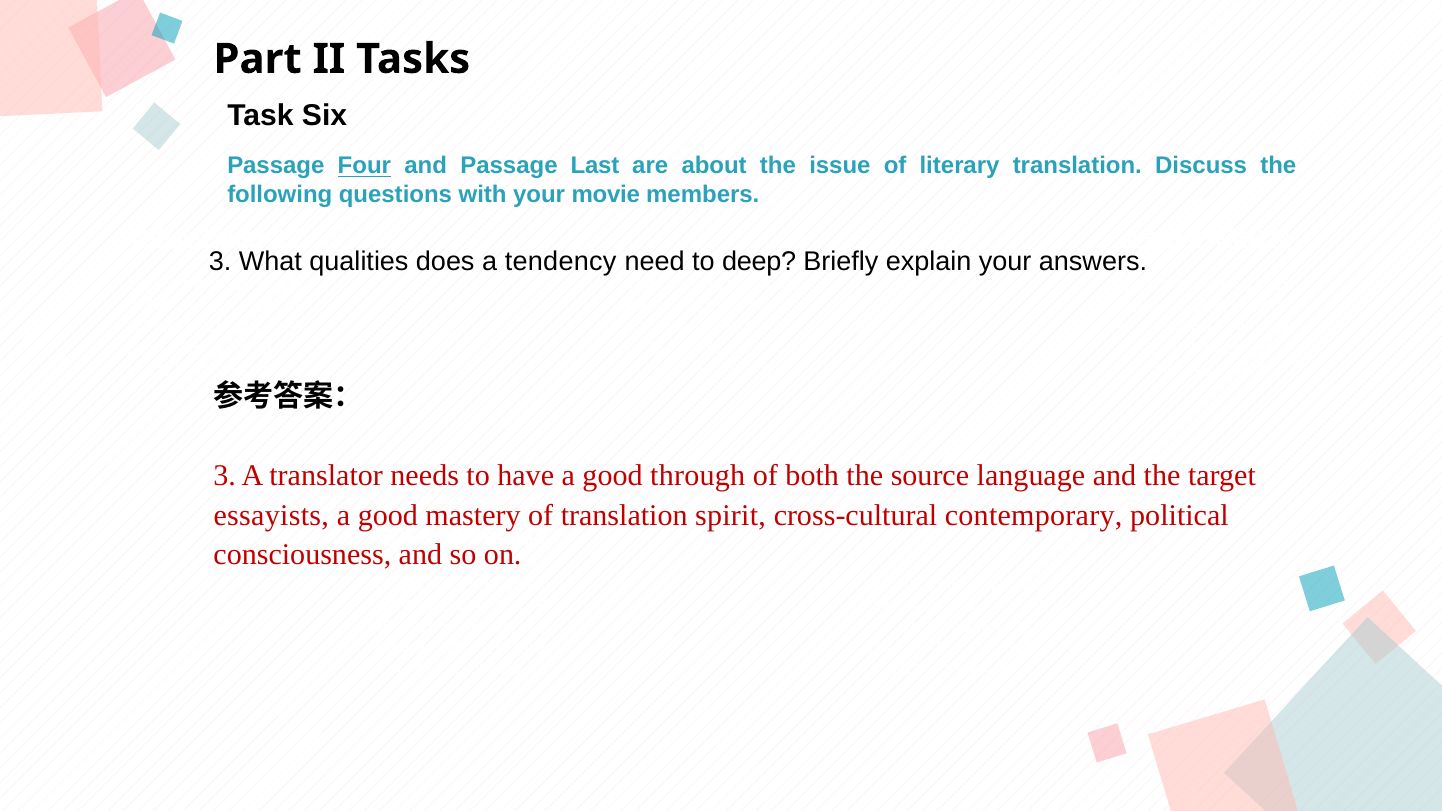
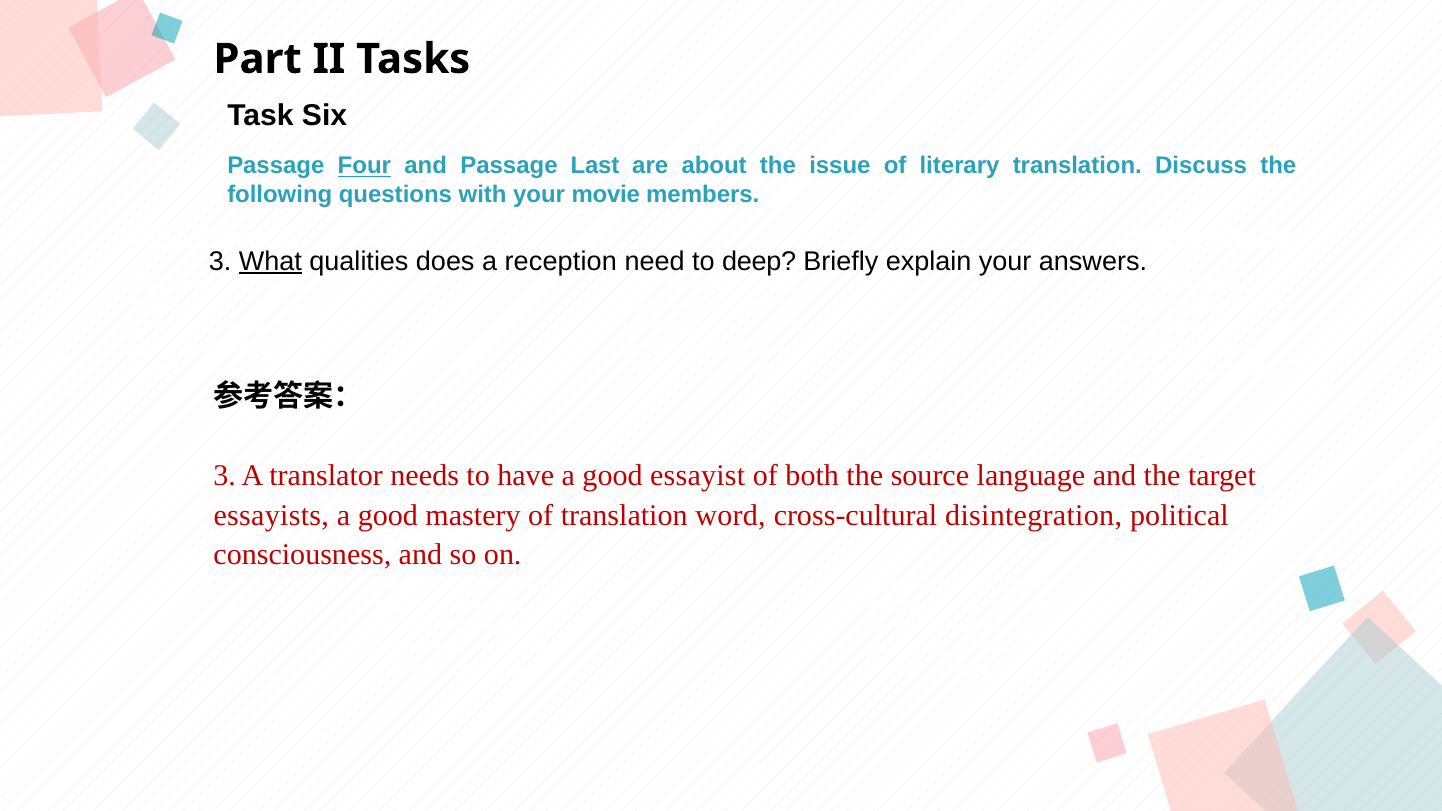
What underline: none -> present (270, 262)
tendency: tendency -> reception (561, 262)
through: through -> essayist (698, 476)
spirit: spirit -> word (731, 515)
contemporary: contemporary -> disintegration (1034, 515)
